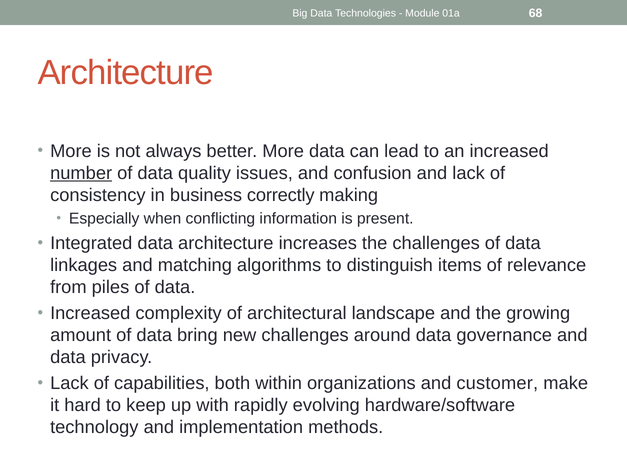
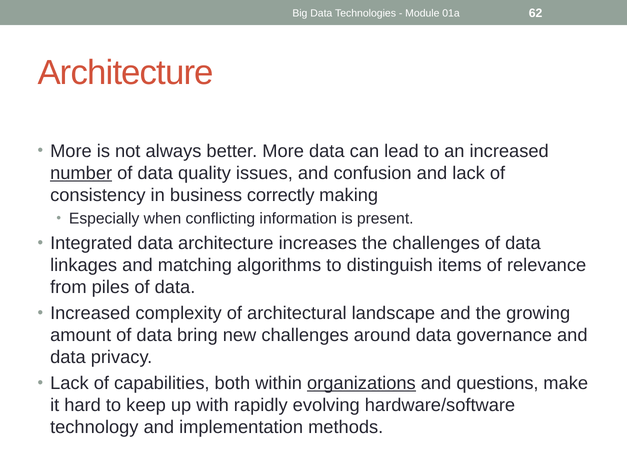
68: 68 -> 62 (536, 13)
organizations underline: none -> present (361, 384)
customer: customer -> questions (497, 384)
